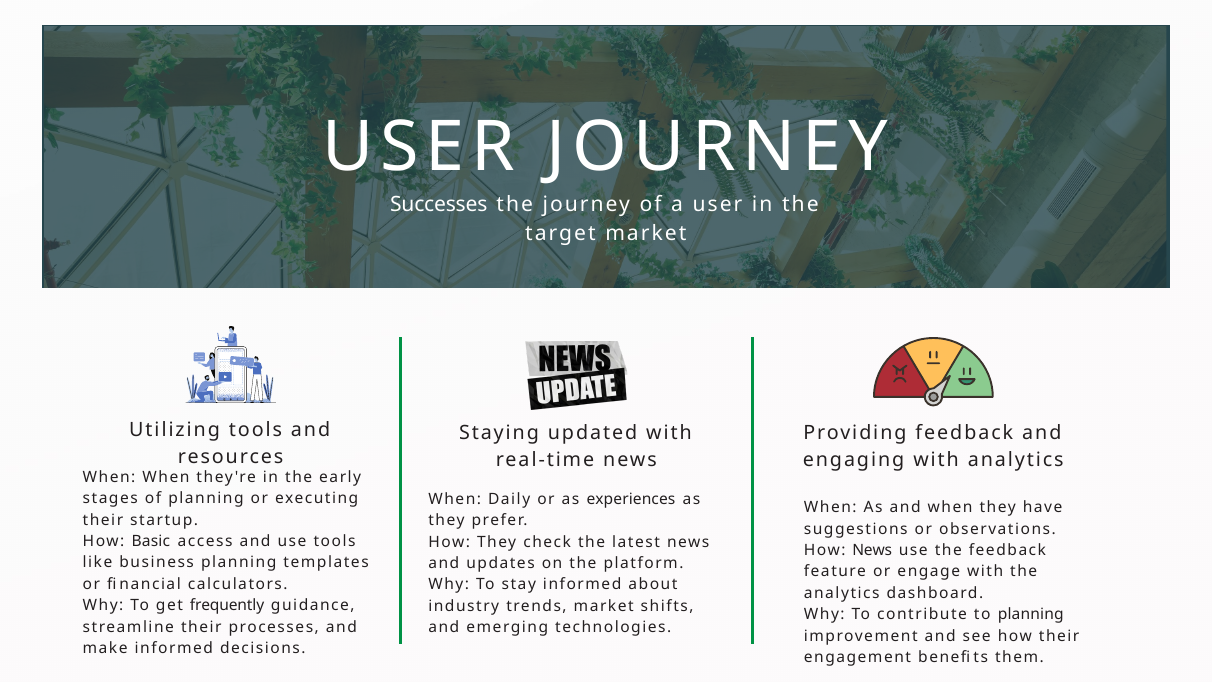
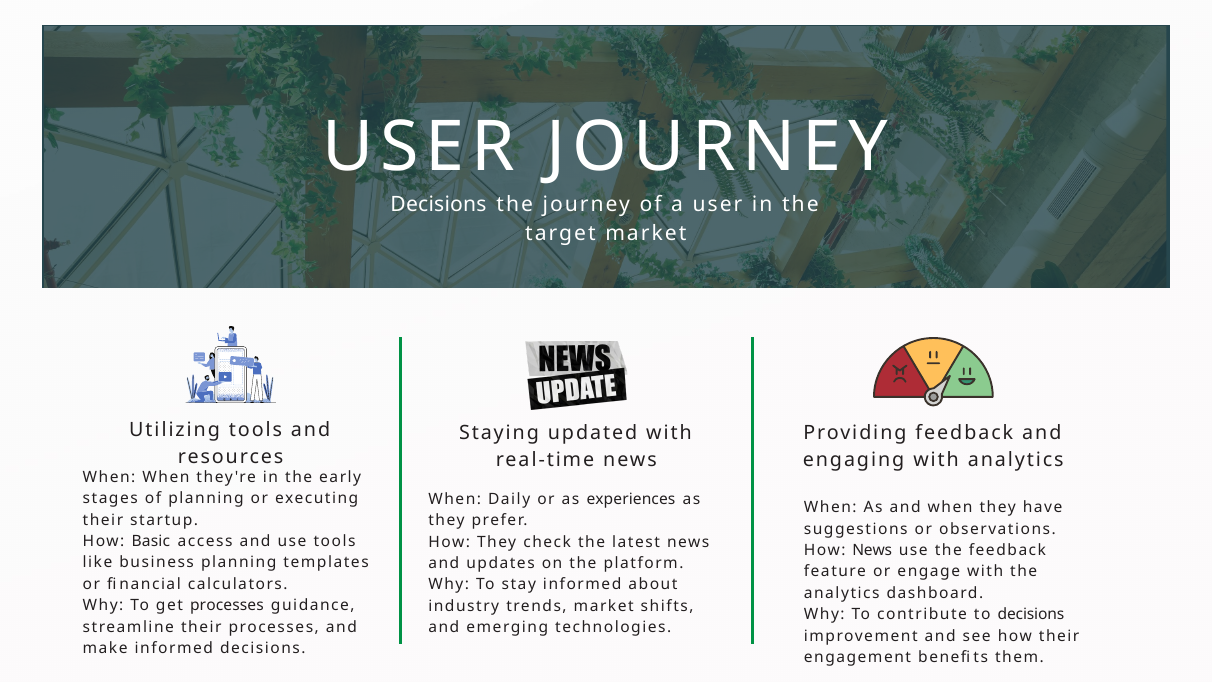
Successes: Successes -> Decisions (439, 205)
get frequently: frequently -> processes (227, 605)
to planning: planning -> decisions (1031, 614)
